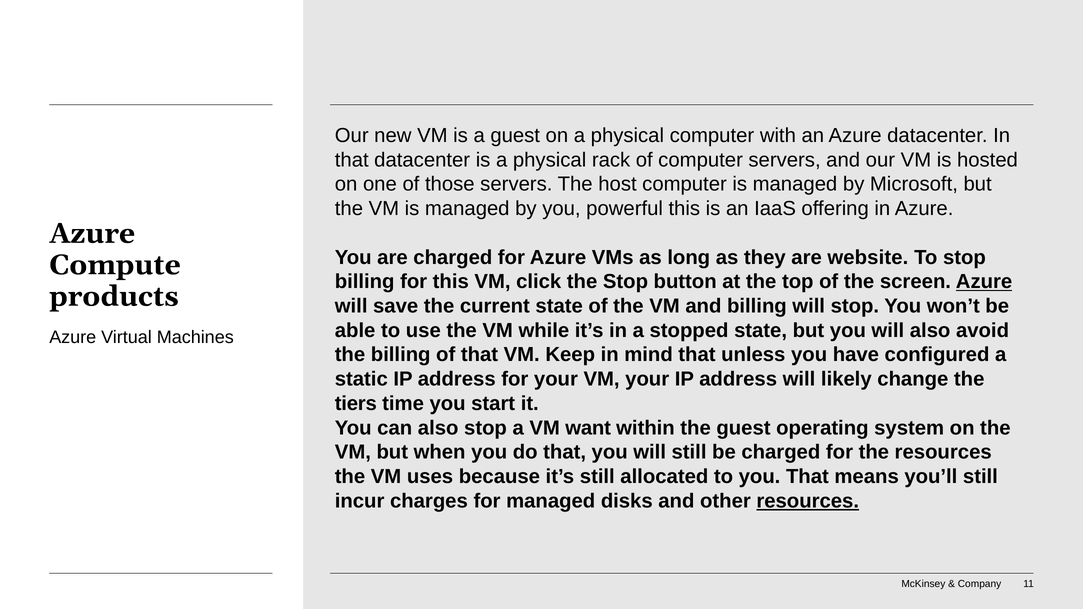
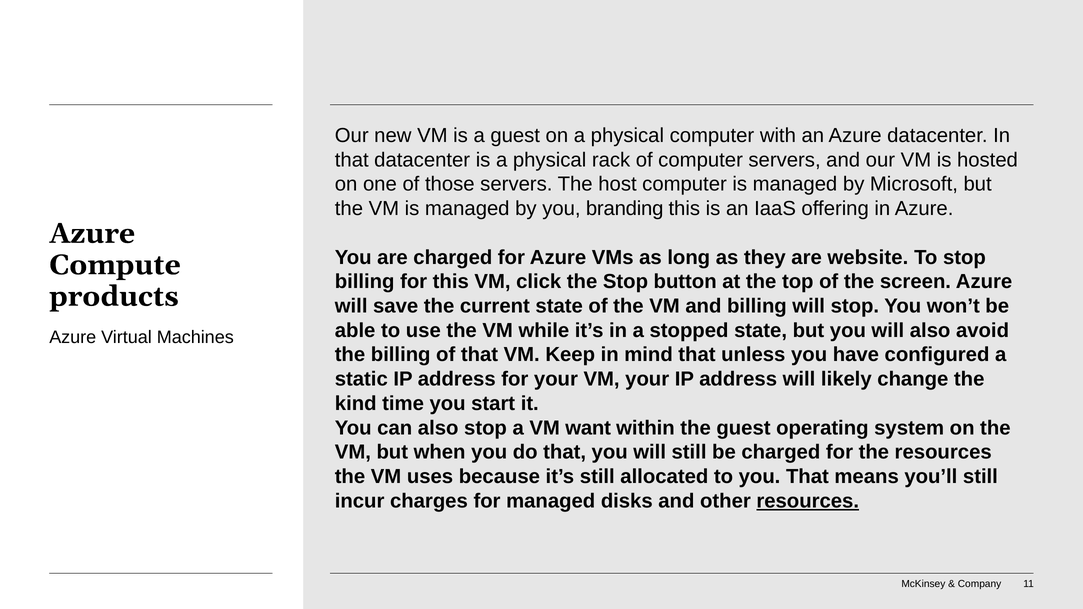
powerful: powerful -> branding (625, 209)
Azure underline: present -> none (984, 282)
tiers: tiers -> kind (356, 404)
